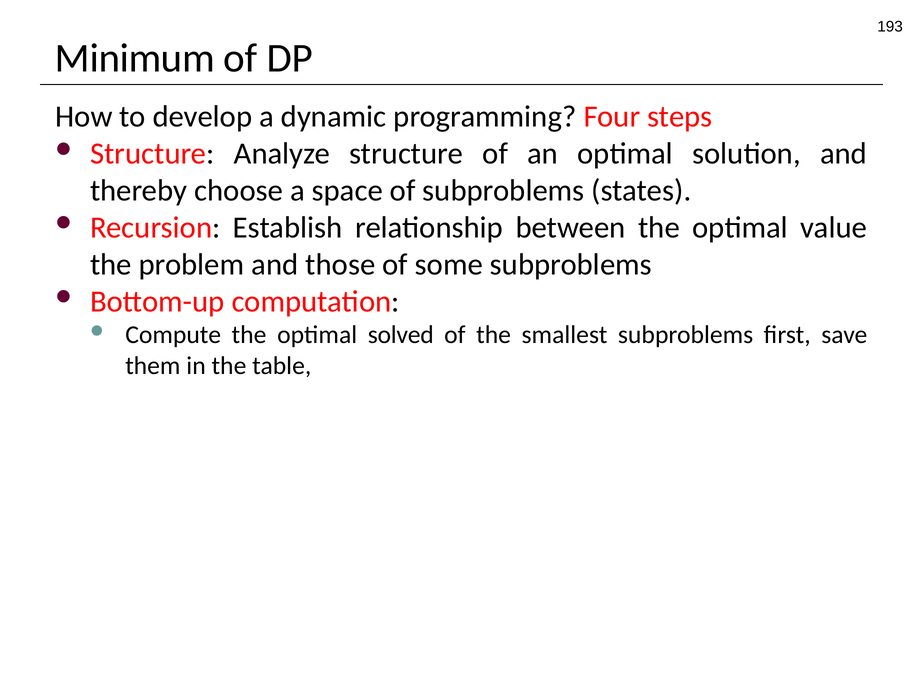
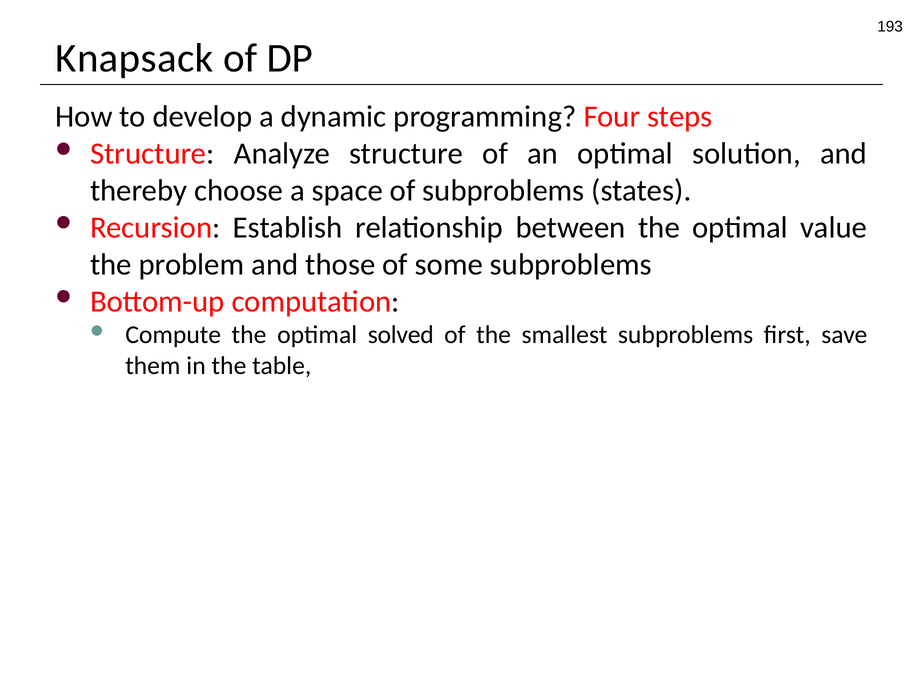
Minimum: Minimum -> Knapsack (134, 58)
